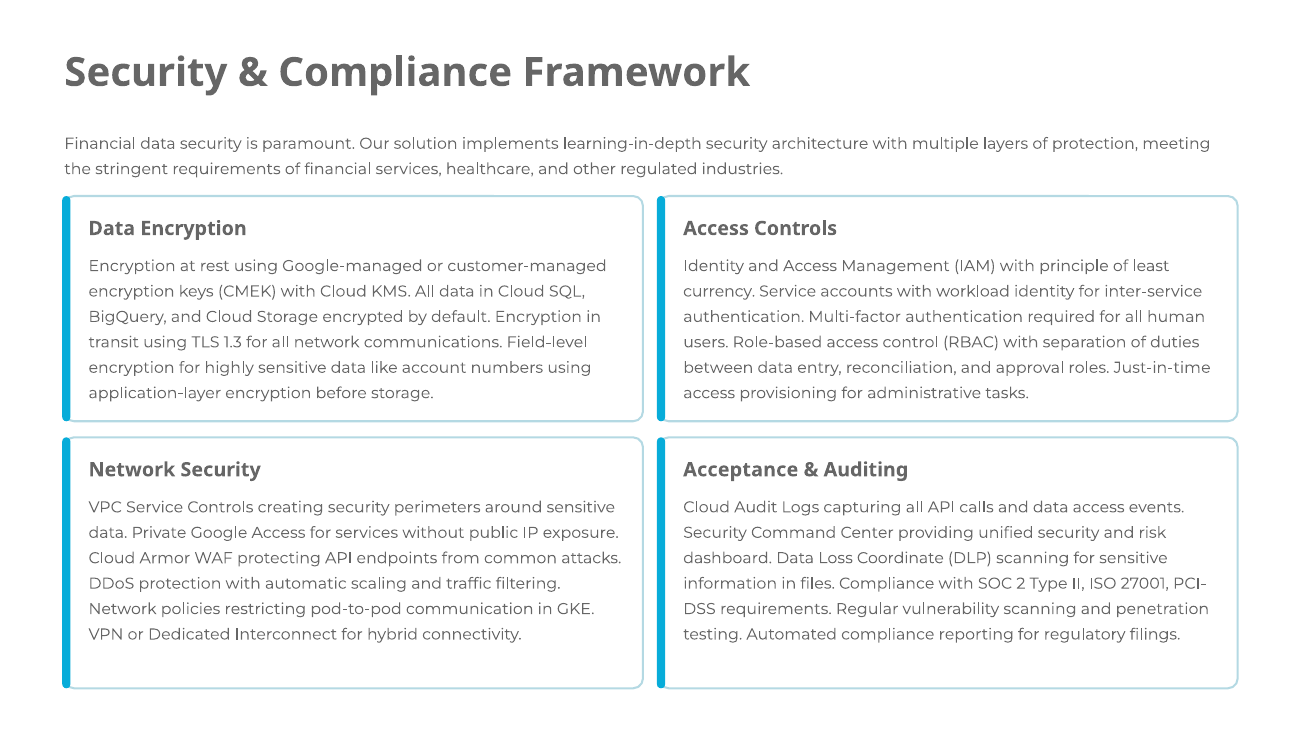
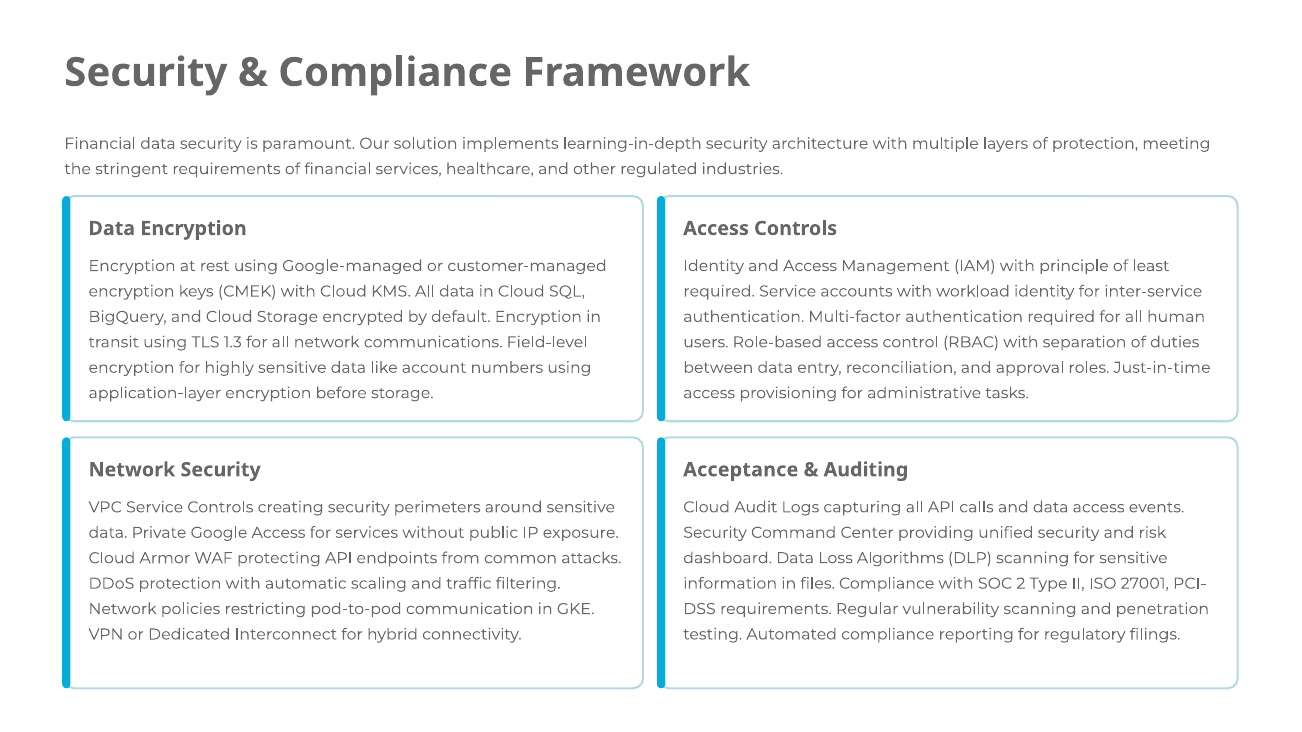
currency: currency -> required (719, 291)
Coordinate: Coordinate -> Algorithms (900, 558)
